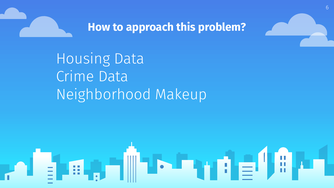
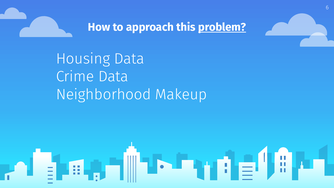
problem underline: none -> present (222, 27)
